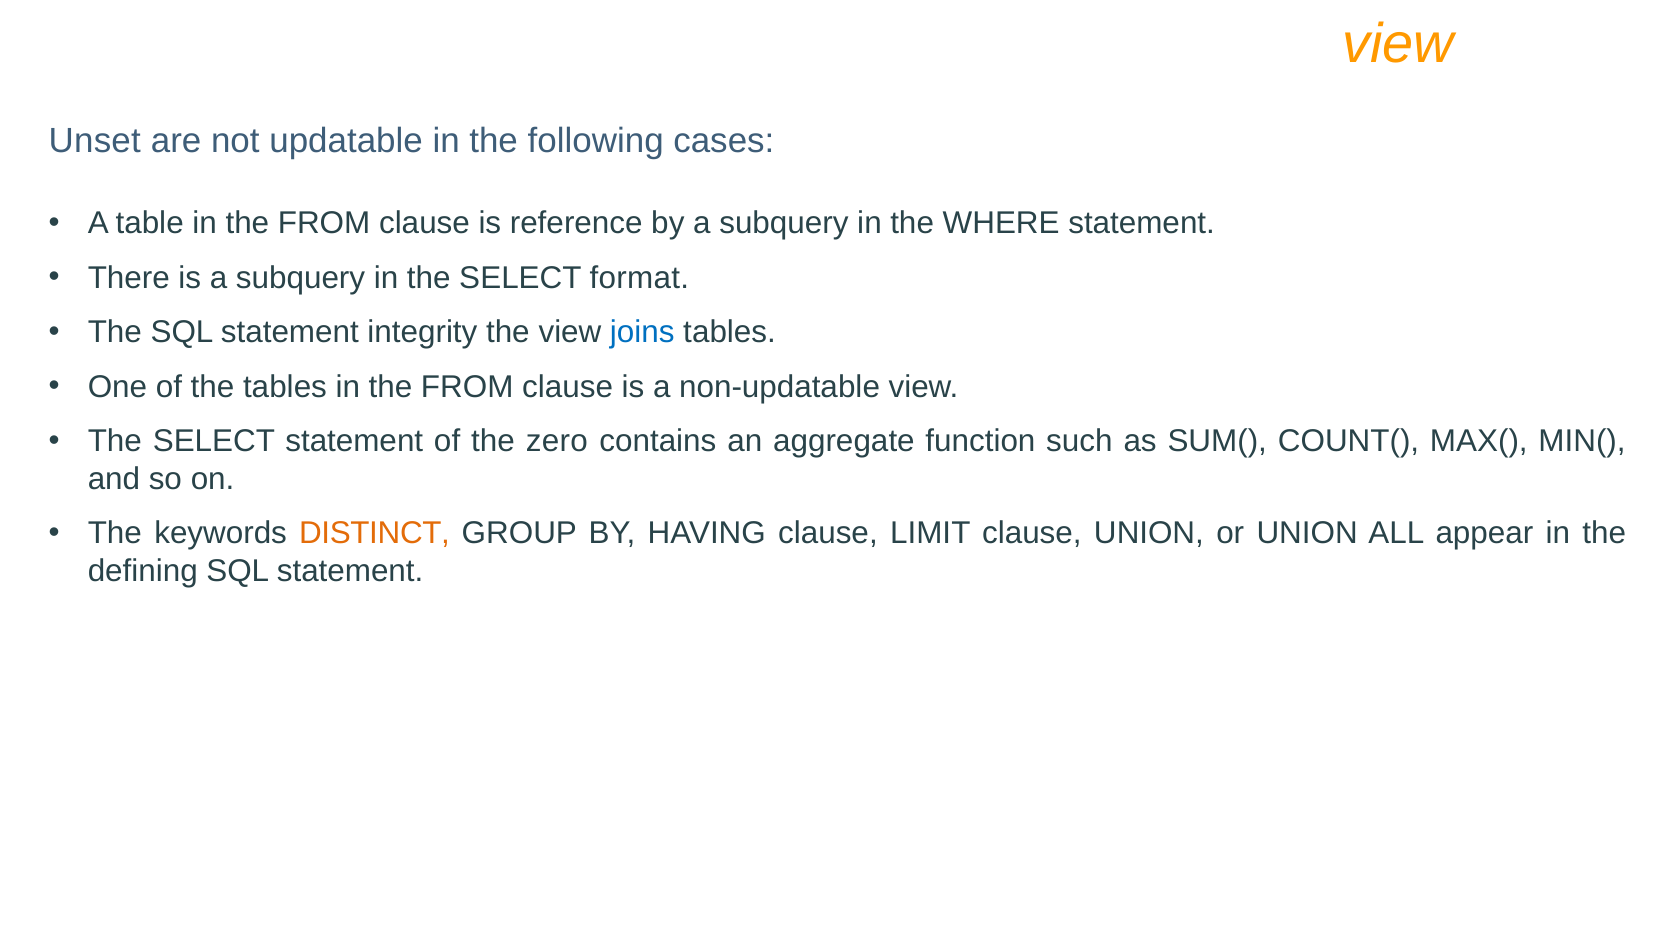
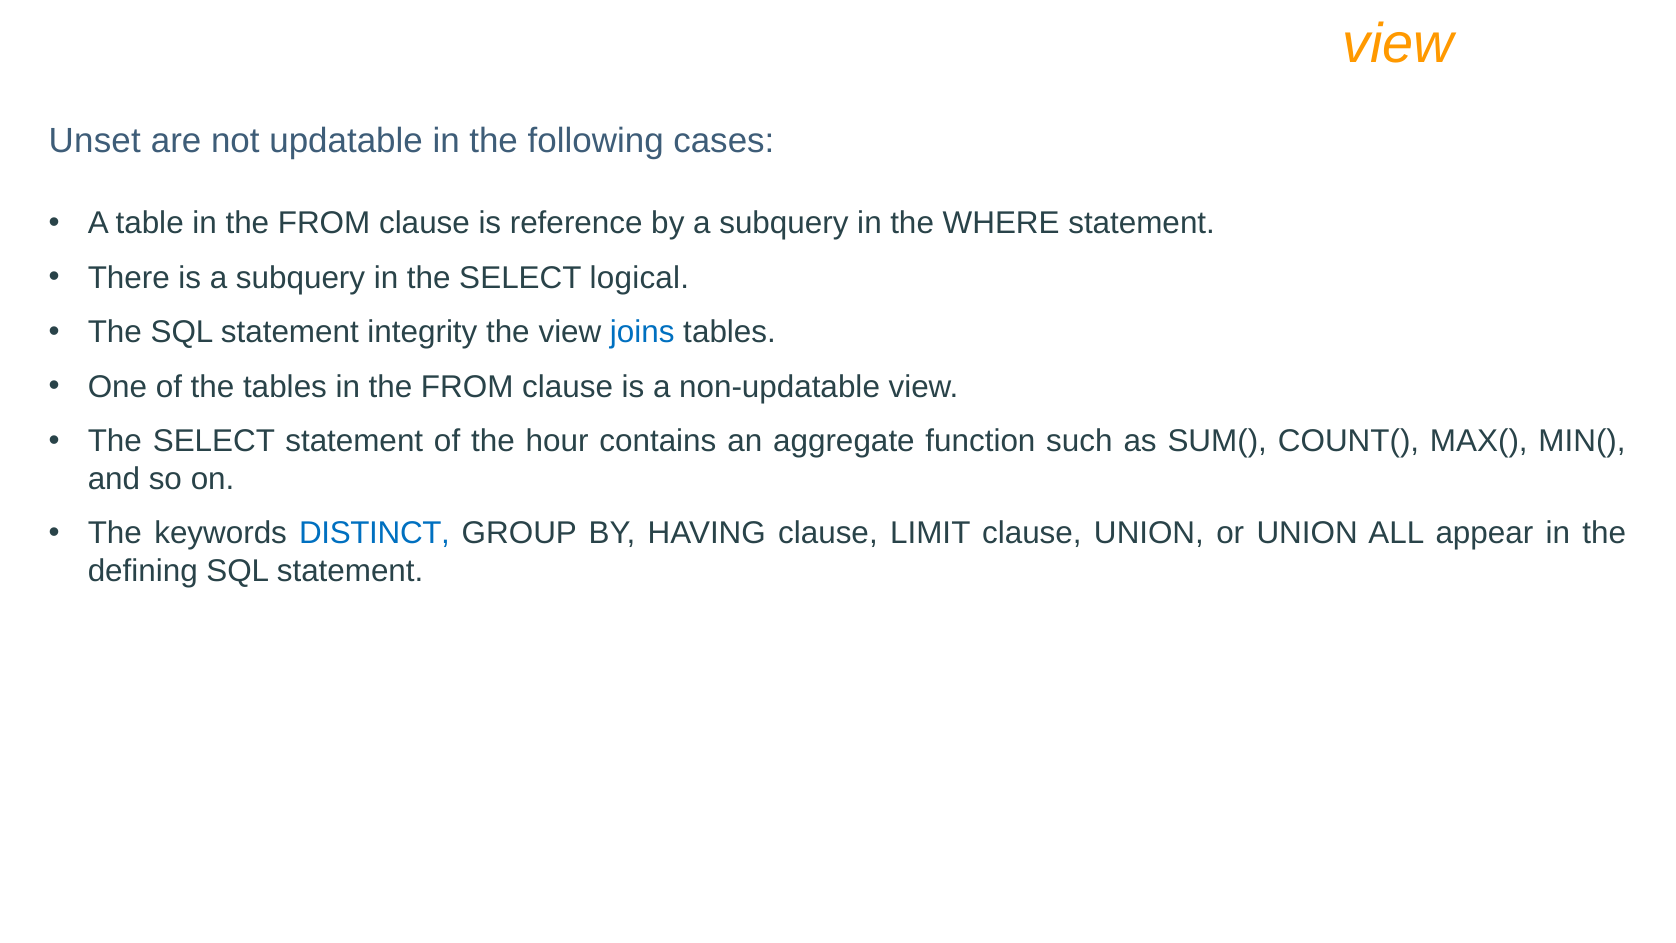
format: format -> logical (639, 278)
zero: zero -> hour (557, 441)
DISTINCT colour: orange -> blue (374, 533)
